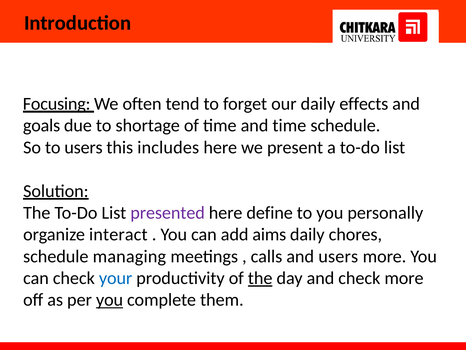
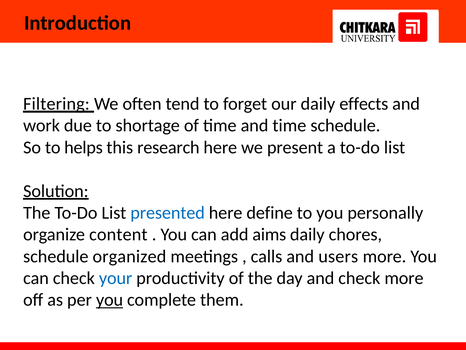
Focusing: Focusing -> Filtering (56, 104)
goals: goals -> work (42, 125)
to users: users -> helps (84, 147)
includes: includes -> research (168, 147)
presented colour: purple -> blue (168, 213)
interact: interact -> content (118, 234)
managing: managing -> organized (129, 256)
the underline: present -> none (260, 278)
